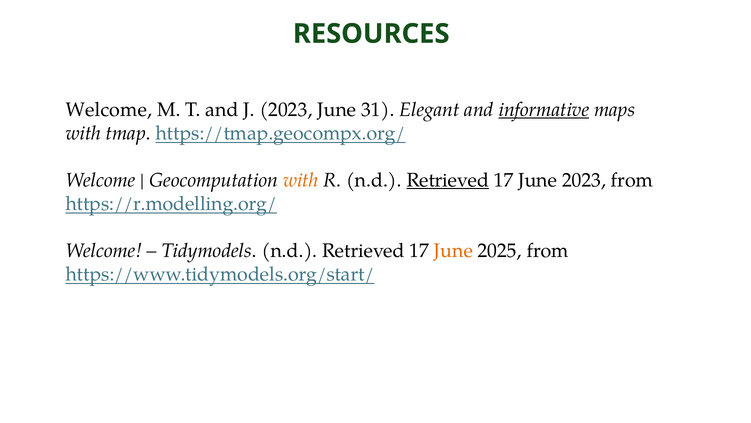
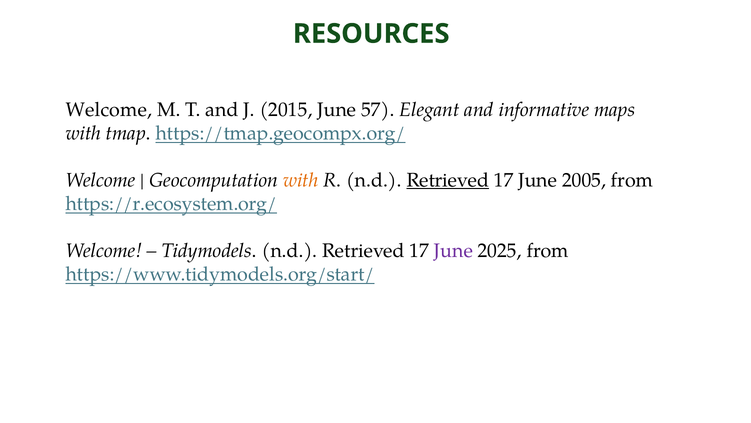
J 2023: 2023 -> 2015 (286, 110)
31: 31 -> 57 (378, 110)
informative underline: present -> none (544, 110)
June 2023: 2023 -> 2005 (584, 180)
https://r.modelling.org/: https://r.modelling.org/ -> https://r.ecosystem.org/ (171, 203)
June colour: orange -> purple (453, 250)
